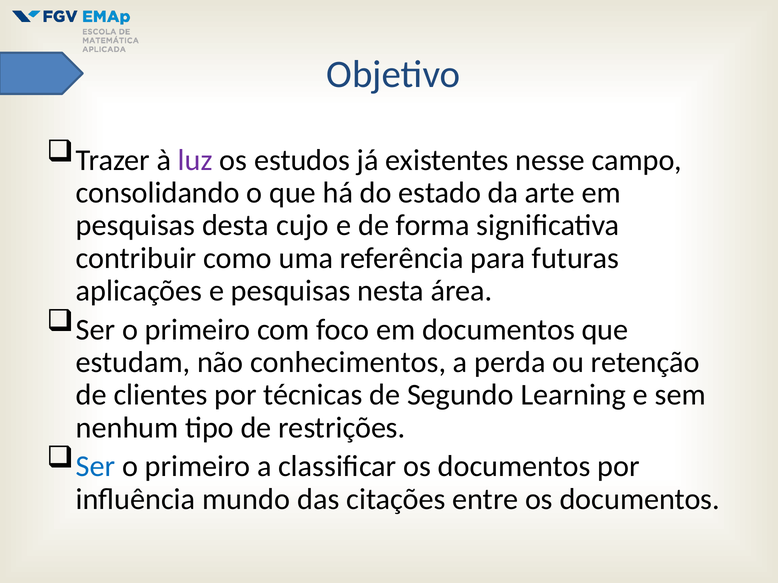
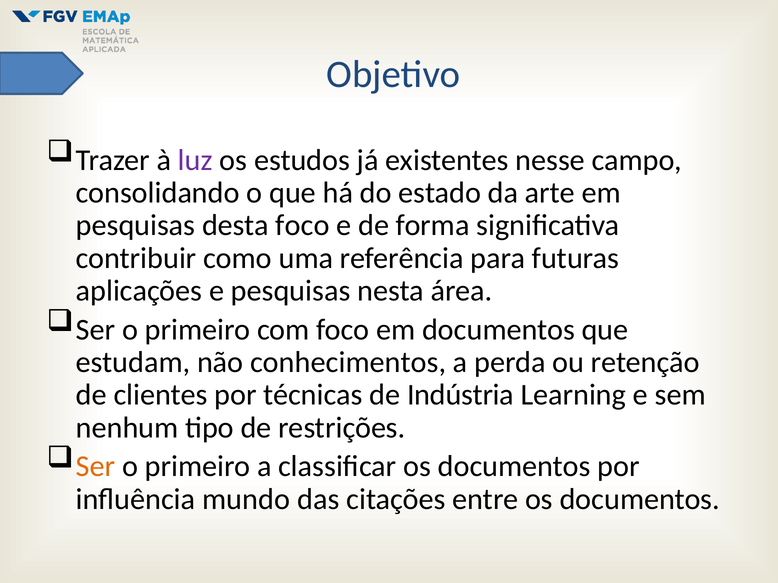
desta cujo: cujo -> foco (302, 226)
Segundo: Segundo -> Indústria (460, 395)
Ser colour: blue -> orange (96, 467)
